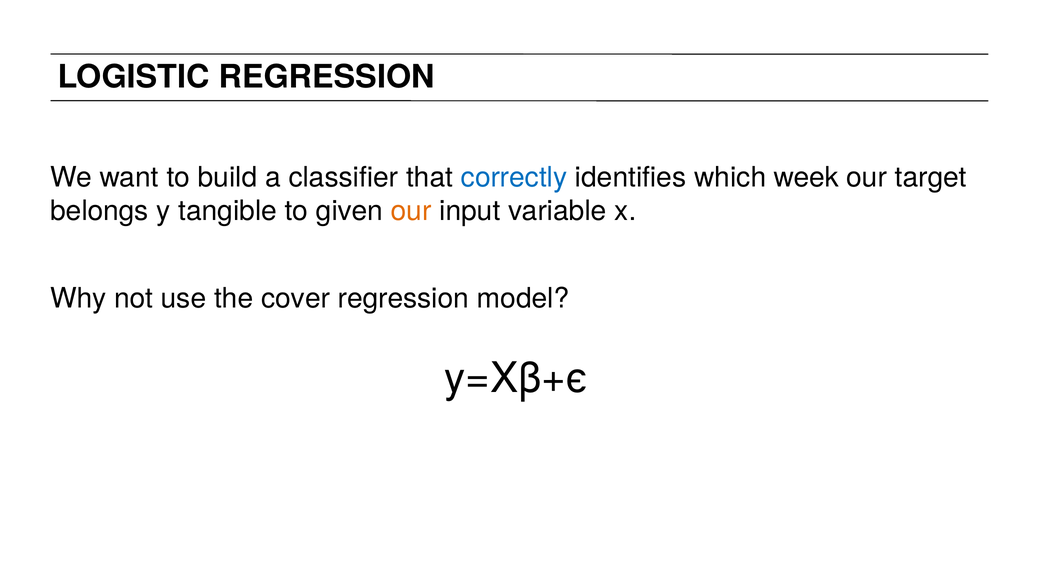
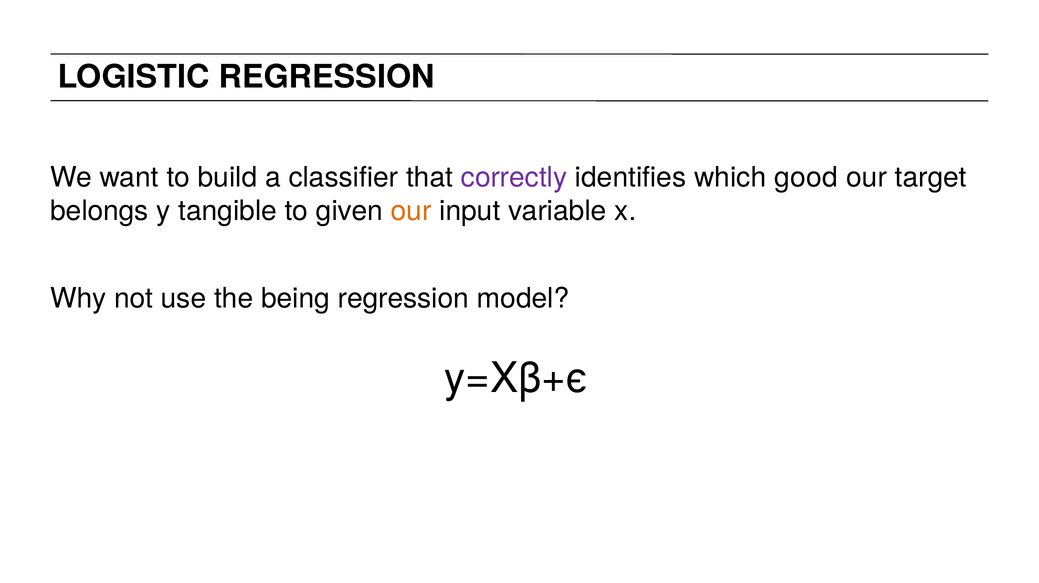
correctly colour: blue -> purple (514, 177)
week: week -> good (806, 177)
cover: cover -> being (296, 299)
